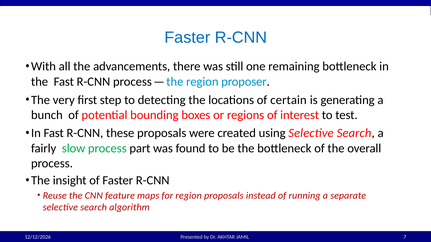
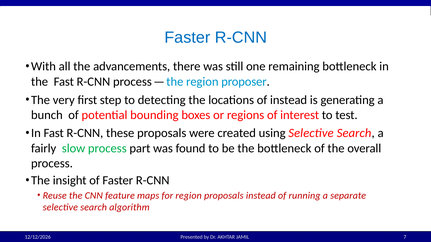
of certain: certain -> instead (289, 100)
